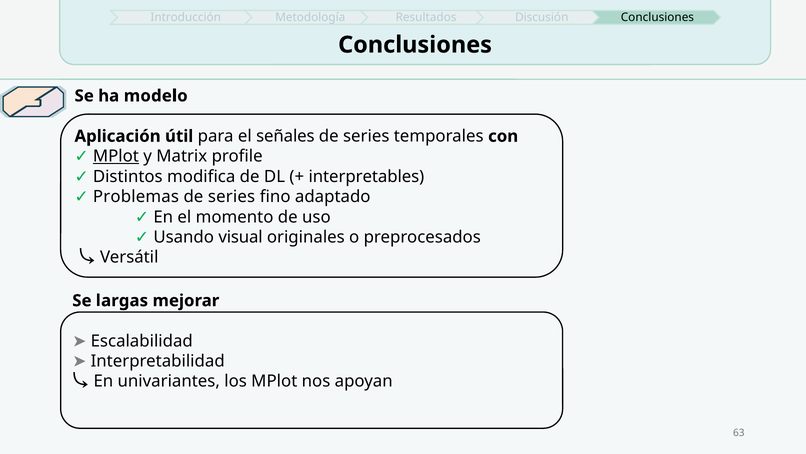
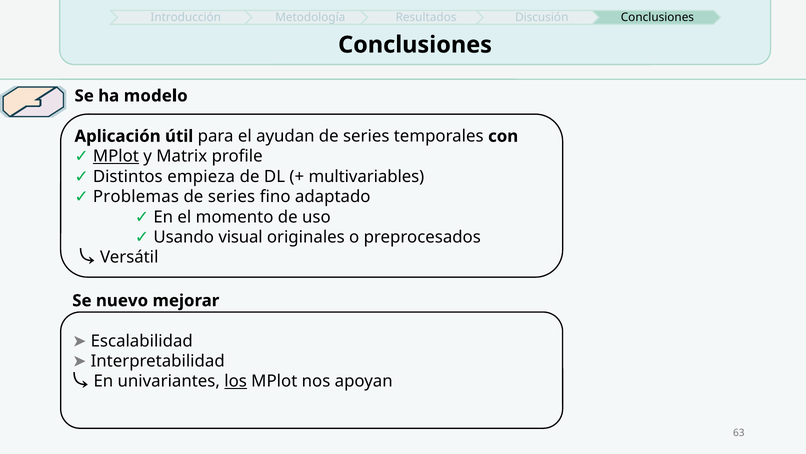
señales: señales -> ayudan (285, 136)
modifica: modifica -> empieza (201, 176)
interpretables: interpretables -> multivariables (366, 176)
largas: largas -> nuevo (122, 300)
los underline: none -> present (236, 381)
